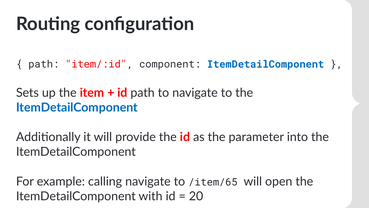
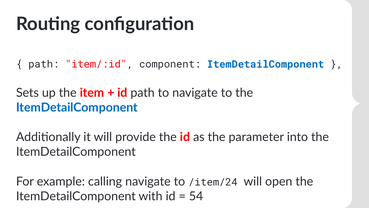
/item/65: /item/65 -> /item/24 (213, 182)
20: 20 -> 54 (196, 196)
